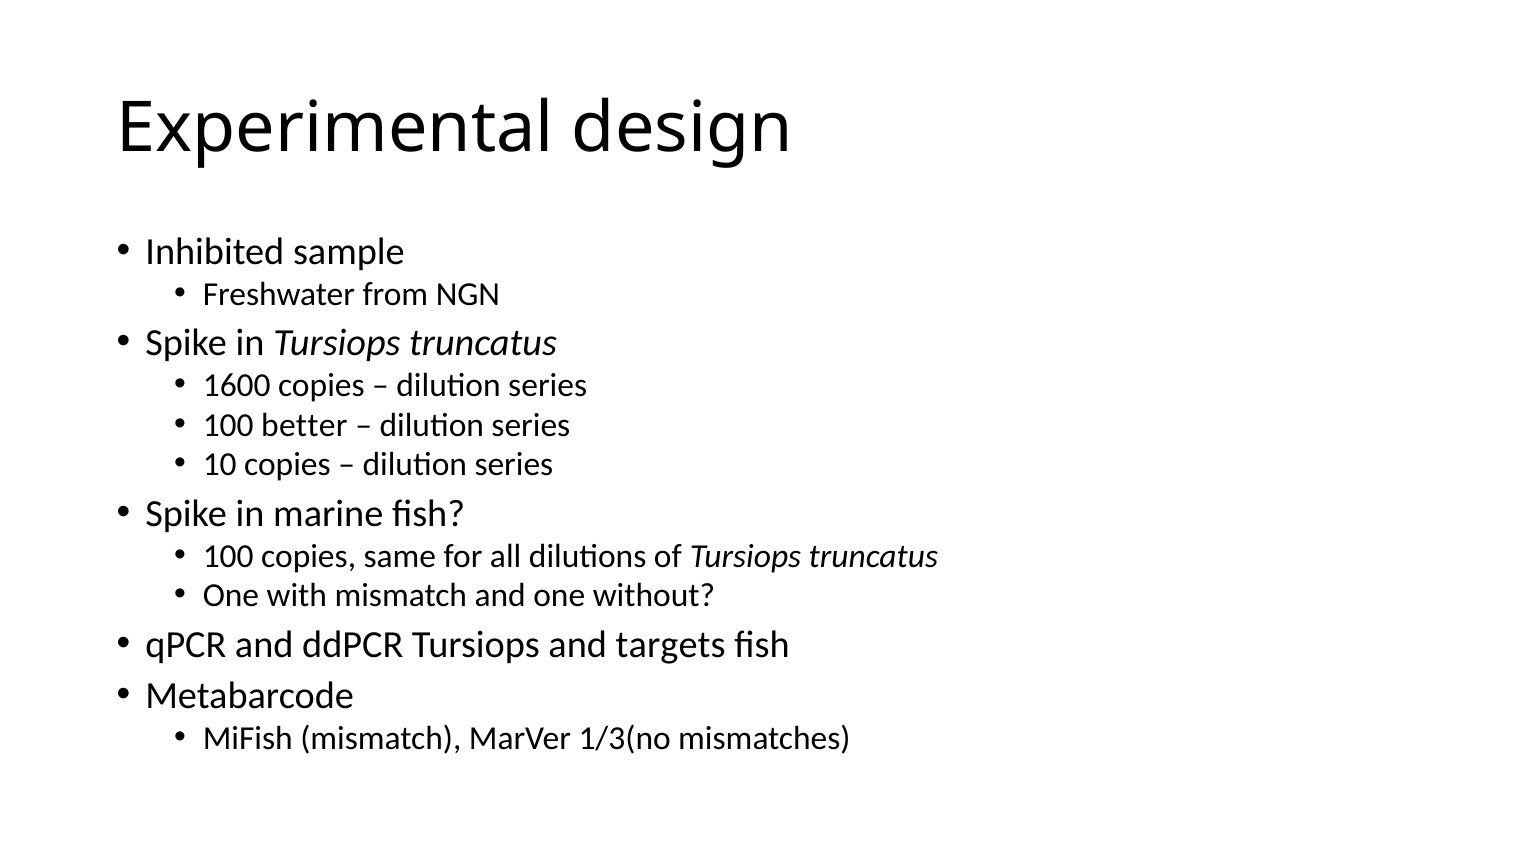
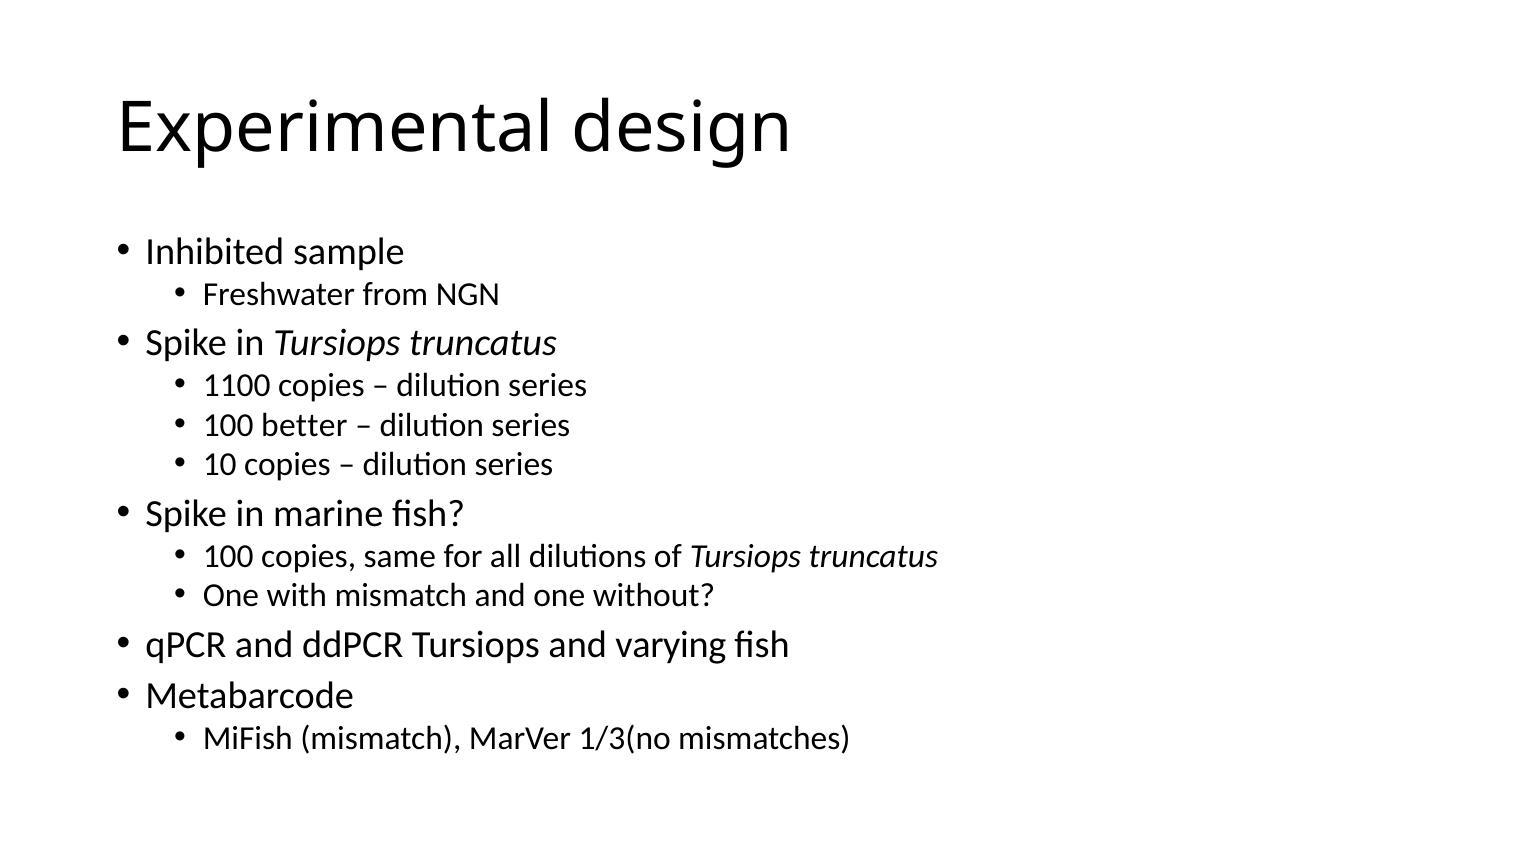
1600: 1600 -> 1100 (237, 386)
targets: targets -> varying (671, 645)
